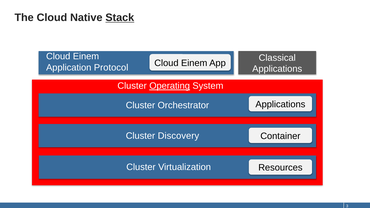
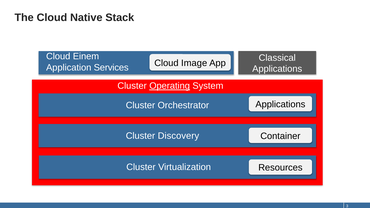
Stack underline: present -> none (120, 18)
Protocol: Protocol -> Services (111, 68)
Einem: Einem -> Image (194, 63)
